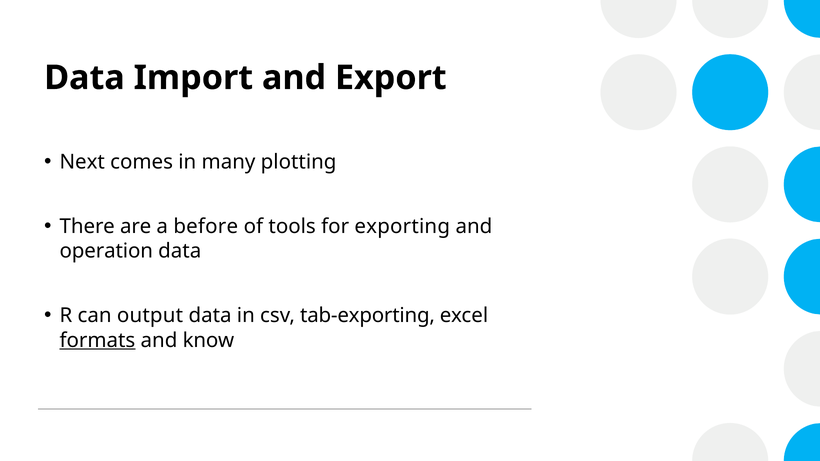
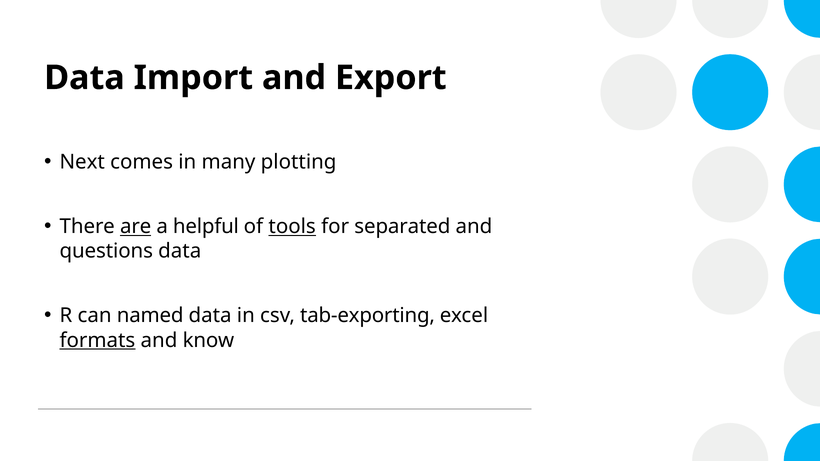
are underline: none -> present (136, 227)
before: before -> helpful (206, 227)
tools underline: none -> present (292, 227)
exporting: exporting -> separated (402, 227)
operation: operation -> questions (106, 251)
output: output -> named (150, 316)
